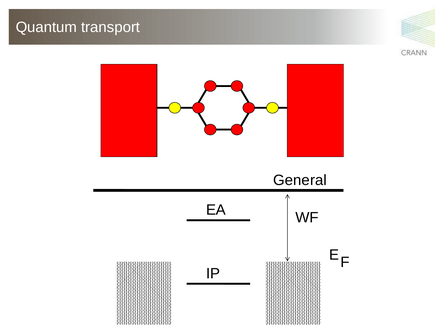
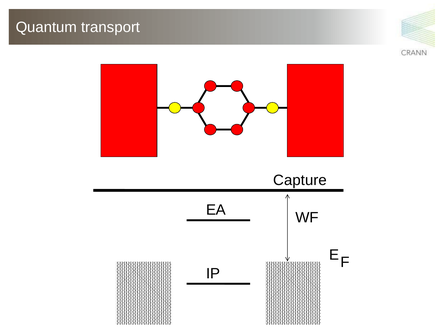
General: General -> Capture (300, 180)
